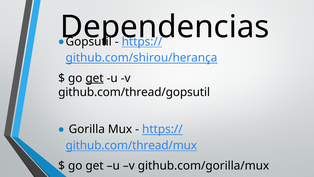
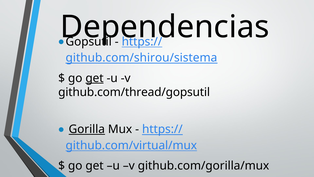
github.com/shirou/herança: github.com/shirou/herança -> github.com/shirou/sistema (141, 58)
Gorilla underline: none -> present (87, 129)
github.com/thread/mux: github.com/thread/mux -> github.com/virtual/mux (131, 145)
